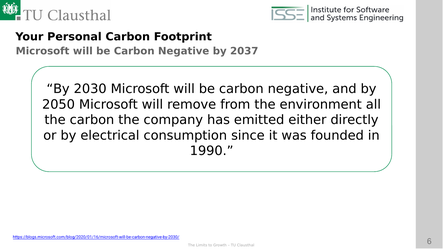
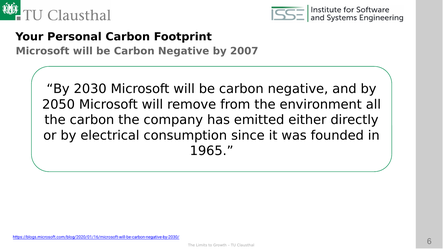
2037: 2037 -> 2007 (244, 51)
1990: 1990 -> 1965 (212, 151)
